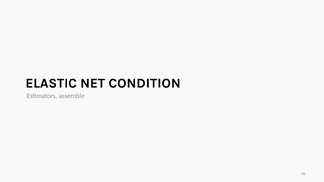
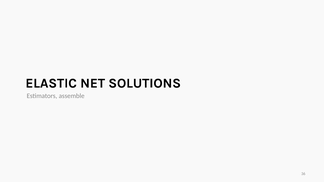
CONDITION: CONDITION -> SOLUTIONS (145, 83)
